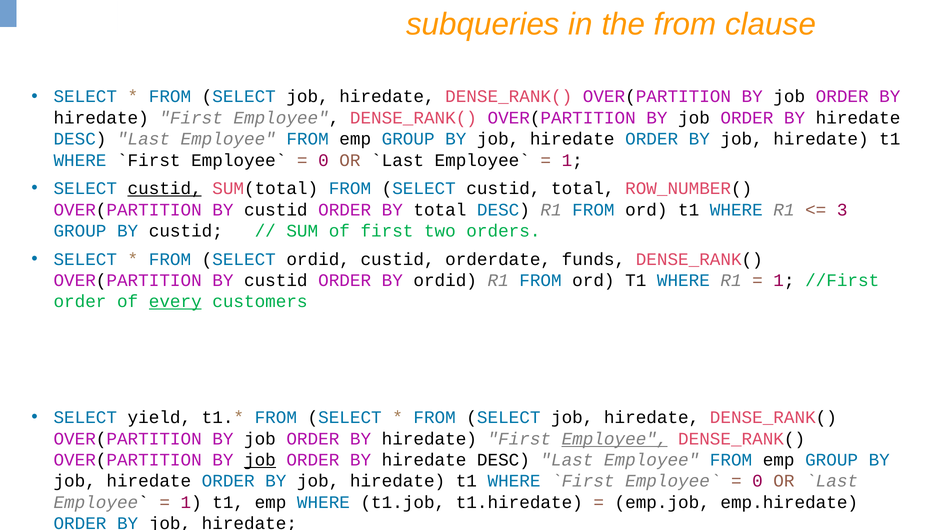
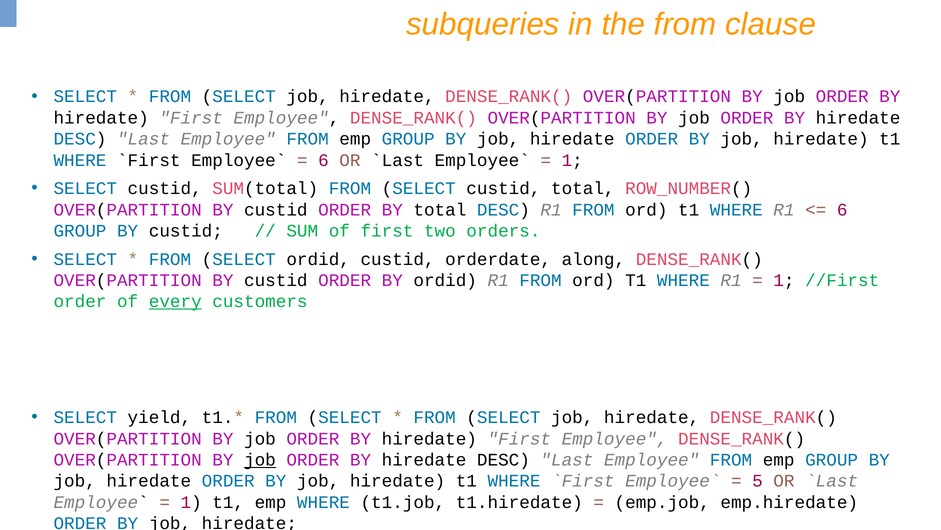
0: 0 -> 6 (323, 160)
custid underline: present -> none (165, 188)
3: 3 -> 6 (842, 209)
funds: funds -> along (593, 259)
Employee underline: present -> none (615, 438)
0: 0 -> 5 (757, 481)
